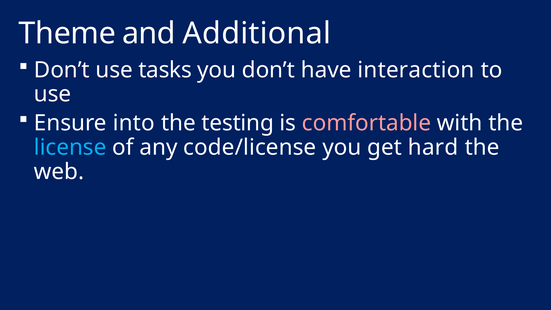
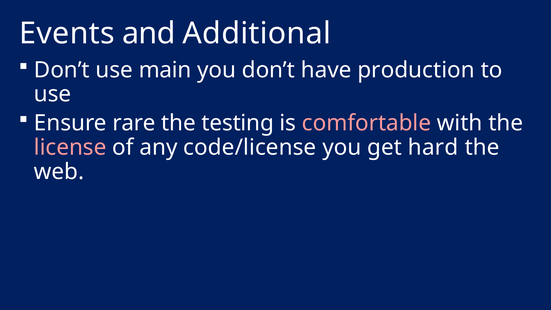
Theme: Theme -> Events (67, 33)
tasks: tasks -> main (165, 70)
interaction: interaction -> production (416, 70)
into: into -> rare (134, 123)
license colour: light blue -> pink (70, 147)
